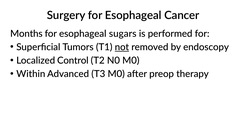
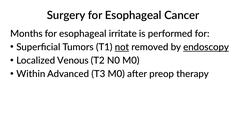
sugars: sugars -> irritate (123, 34)
endoscopy underline: none -> present (206, 47)
Control: Control -> Venous (73, 61)
